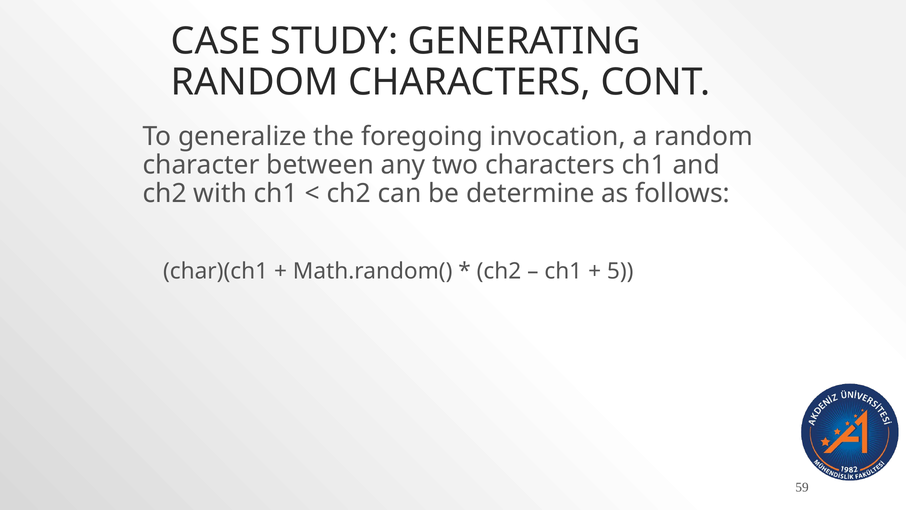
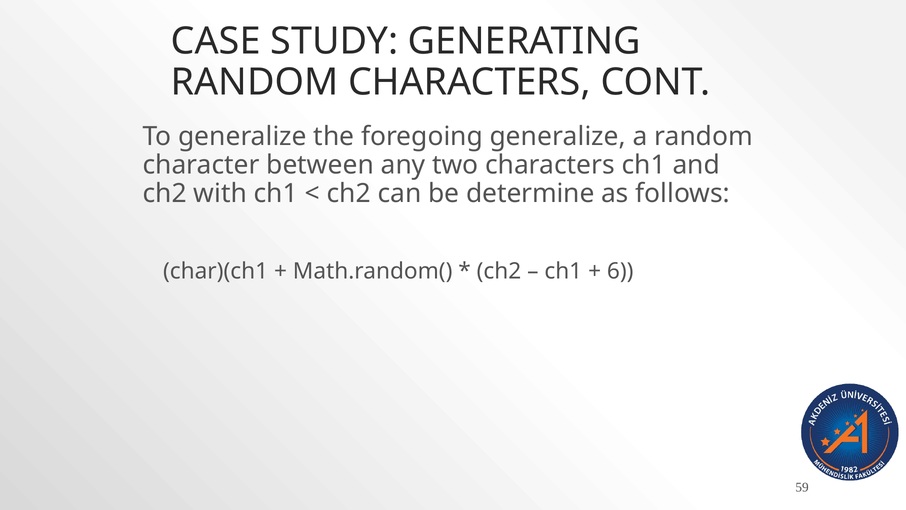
foregoing invocation: invocation -> generalize (558, 136)
5: 5 -> 6 (620, 271)
